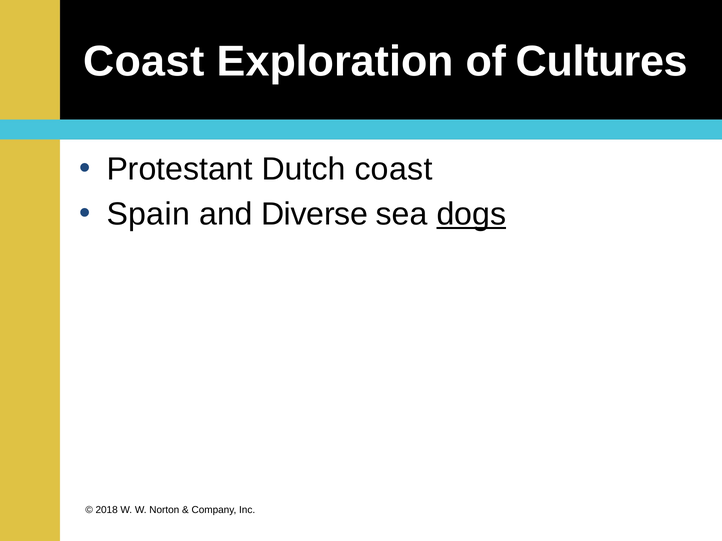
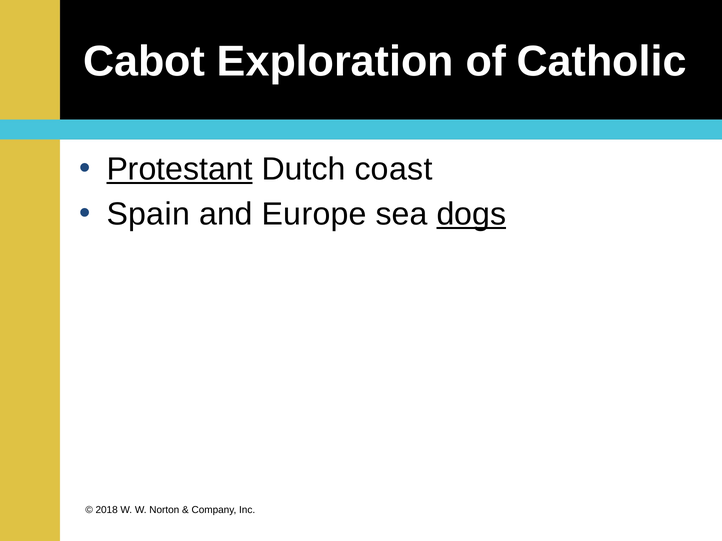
Coast: Coast -> Cabot (144, 61)
Cultures: Cultures -> Catholic (602, 61)
Protestant underline: none -> present (180, 170)
Diverse: Diverse -> Europe (314, 214)
